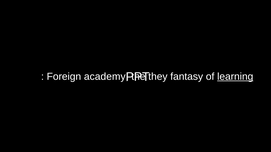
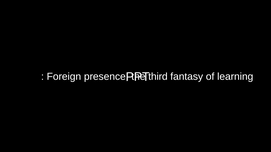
academy: academy -> presence (106, 77)
they: they -> third (158, 77)
learning underline: present -> none (235, 77)
